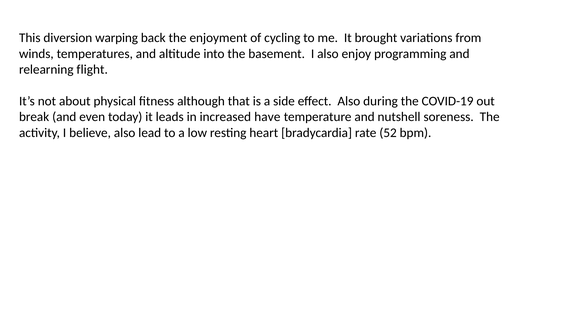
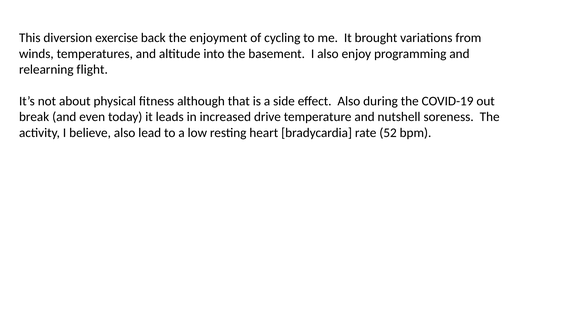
warping: warping -> exercise (117, 38)
have: have -> drive (267, 117)
